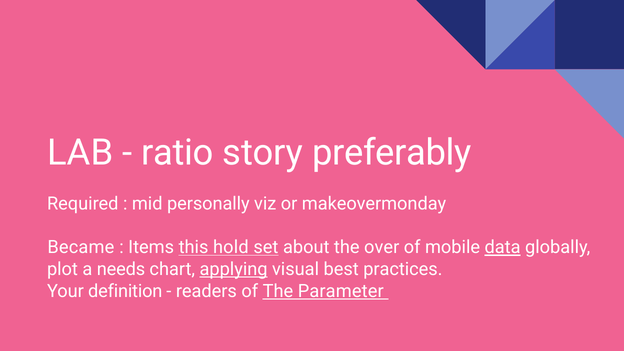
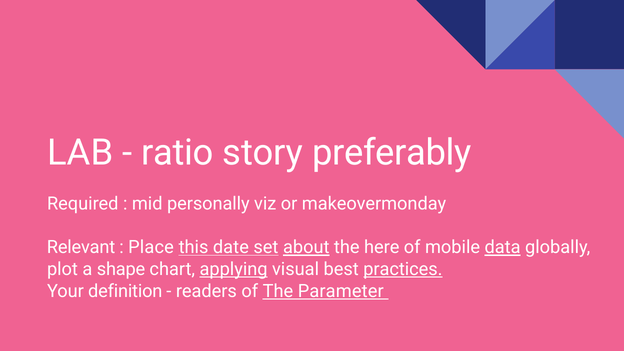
Became: Became -> Relevant (81, 247)
Items: Items -> Place (151, 247)
hold: hold -> date (231, 247)
about underline: none -> present (306, 247)
over: over -> here (382, 247)
needs: needs -> shape (121, 269)
practices underline: none -> present (403, 269)
